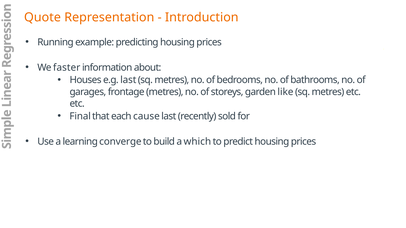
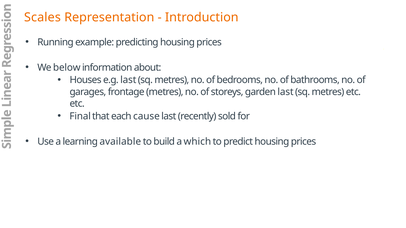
Quote: Quote -> Scales (42, 17)
faster: faster -> below (67, 68)
garden like: like -> last (286, 92)
converge: converge -> available (120, 142)
